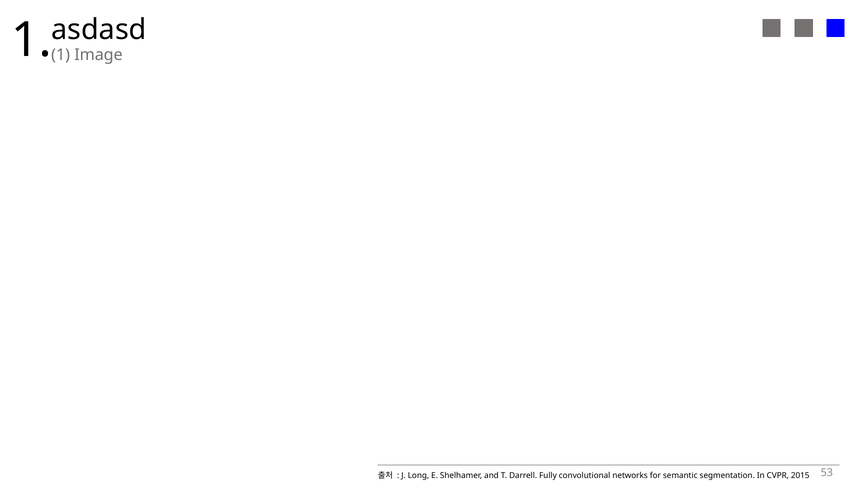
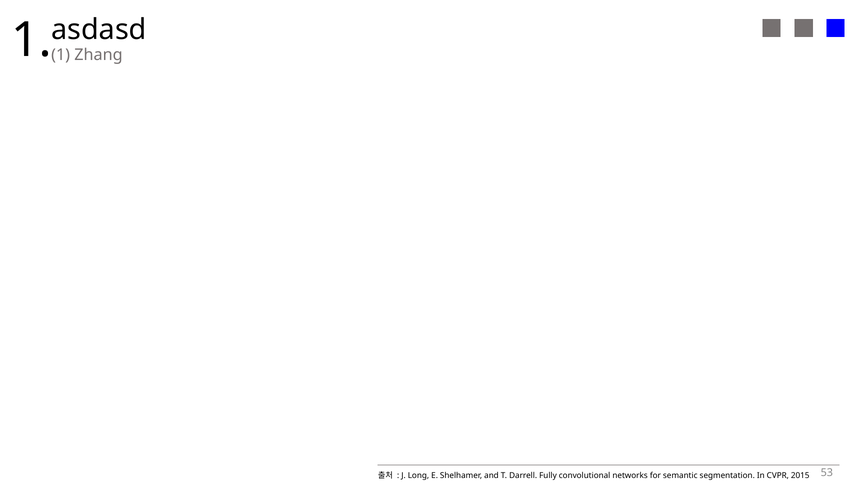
Image: Image -> Zhang (98, 55)
